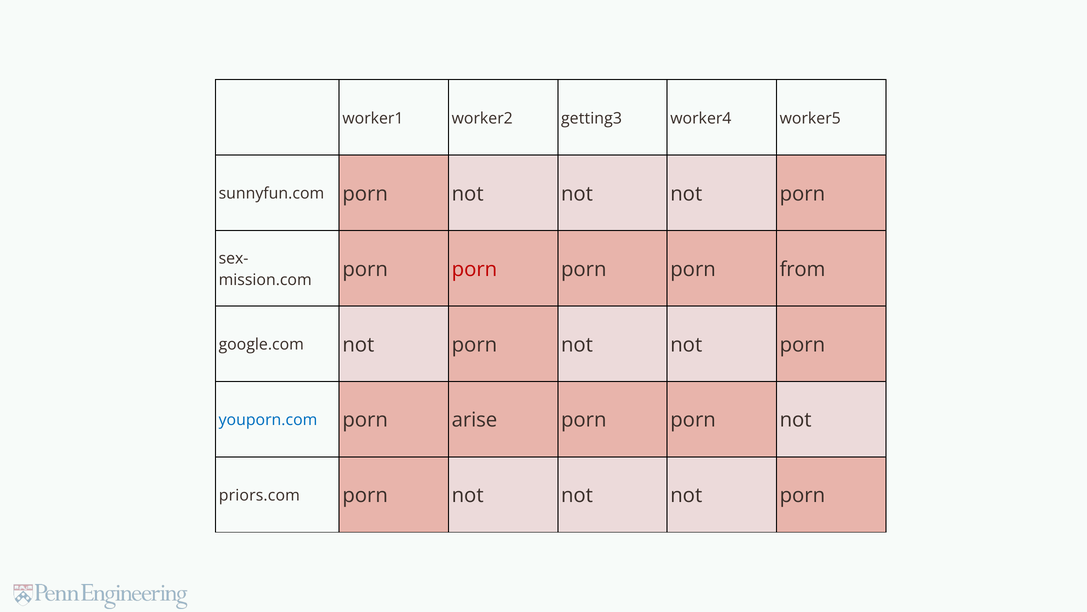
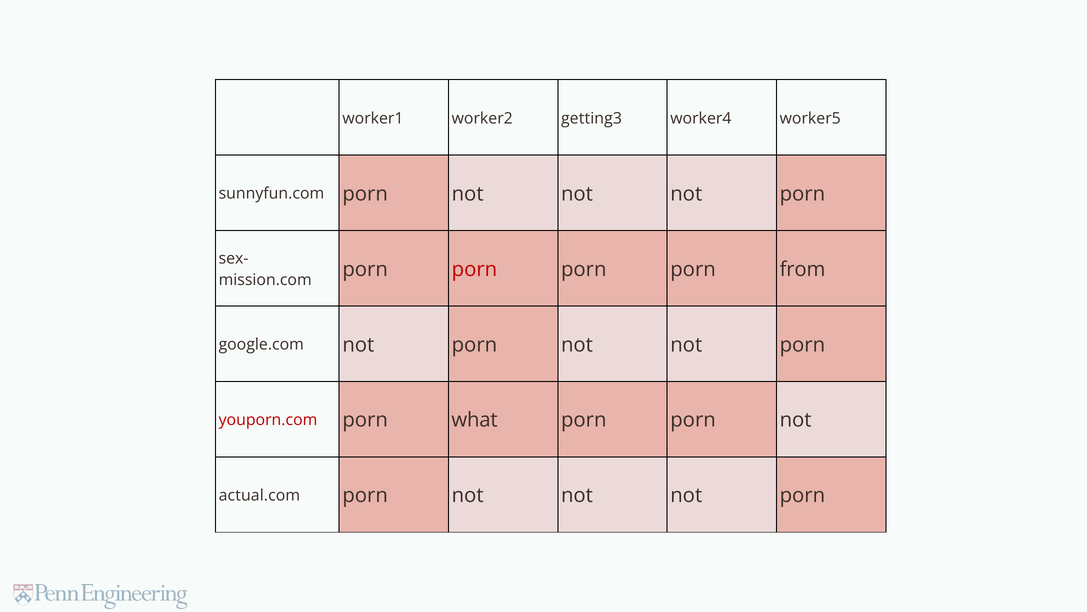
youporn.com colour: blue -> red (268, 420)
arise: arise -> what (475, 420)
priors.com: priors.com -> actual.com (259, 495)
